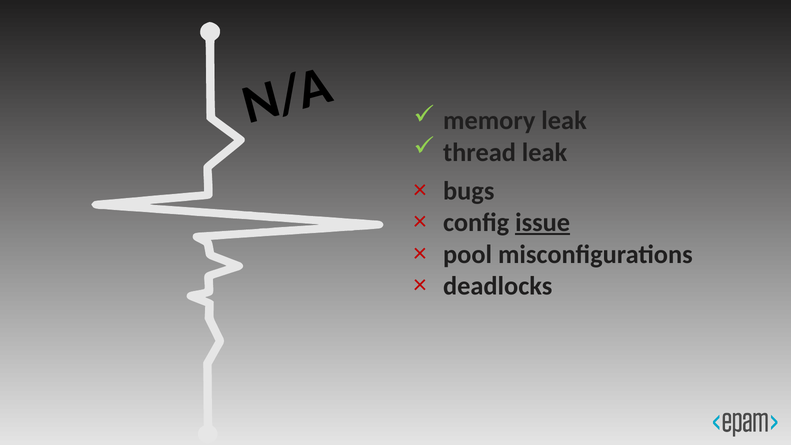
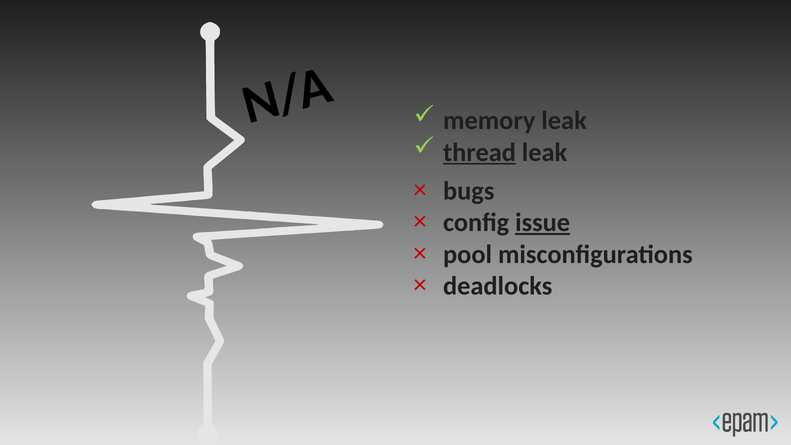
thread underline: none -> present (479, 152)
